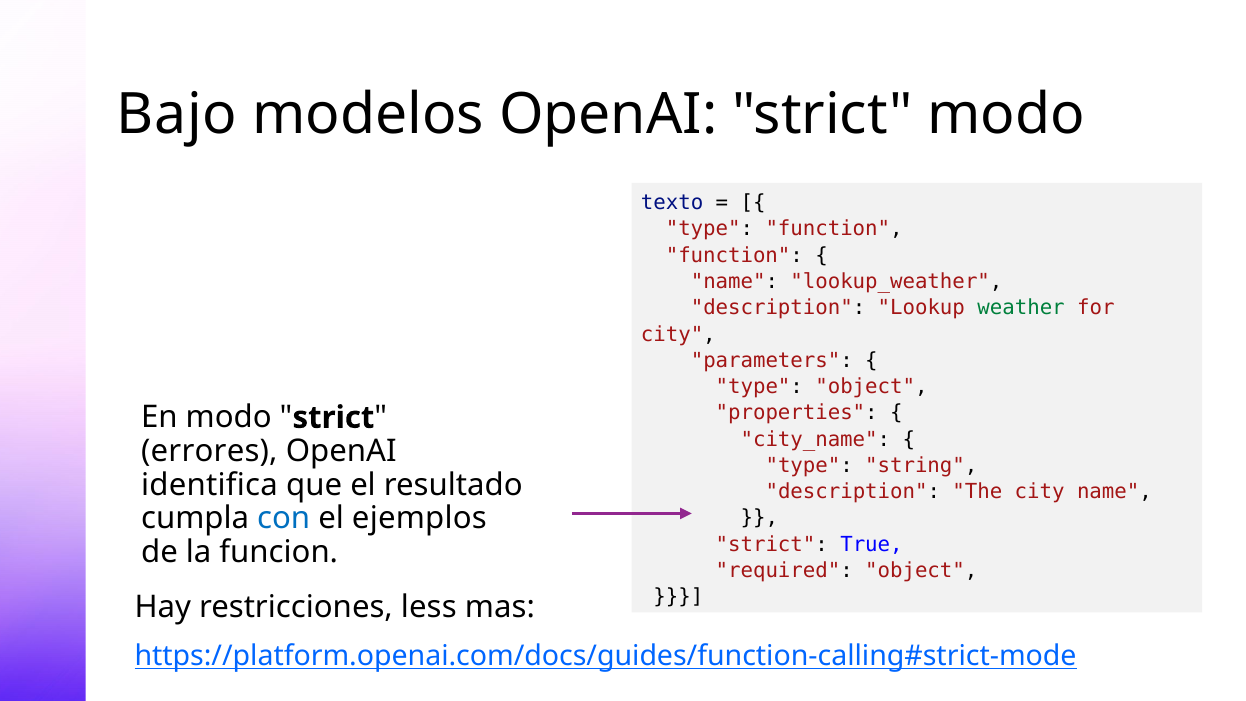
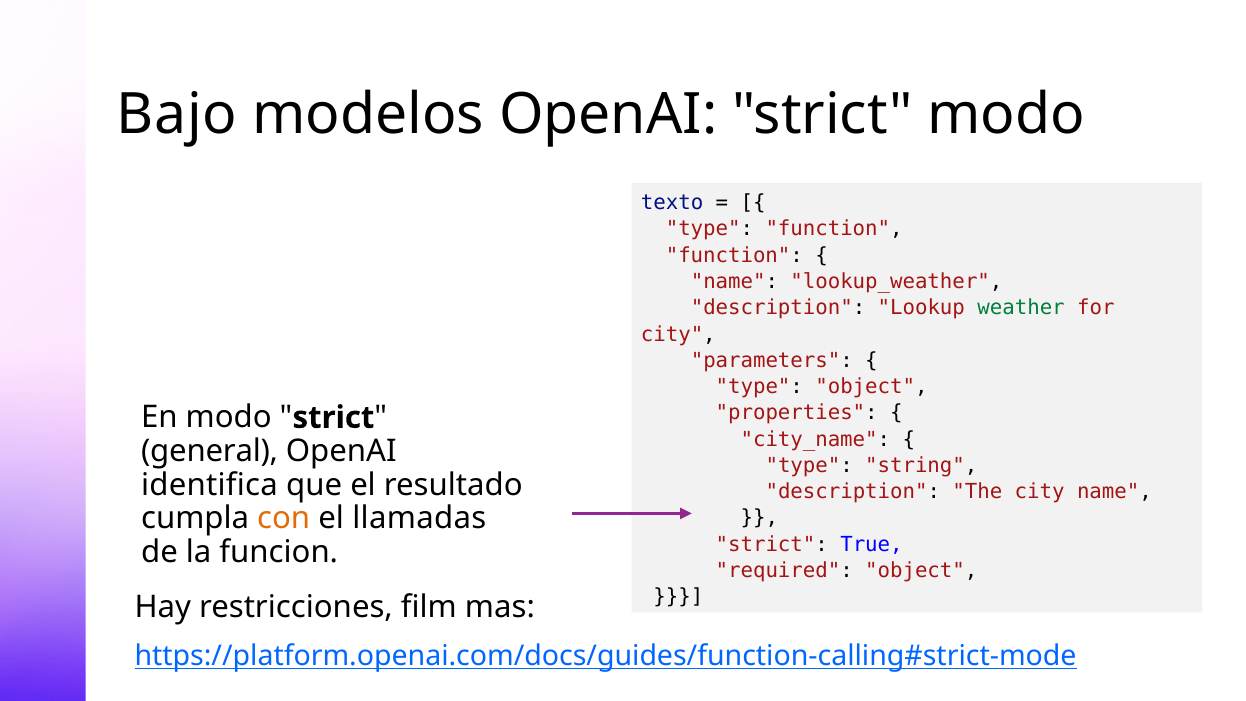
errores: errores -> general (210, 451)
con colour: blue -> orange (284, 518)
ejemplos: ejemplos -> llamadas (419, 518)
less: less -> film (429, 607)
